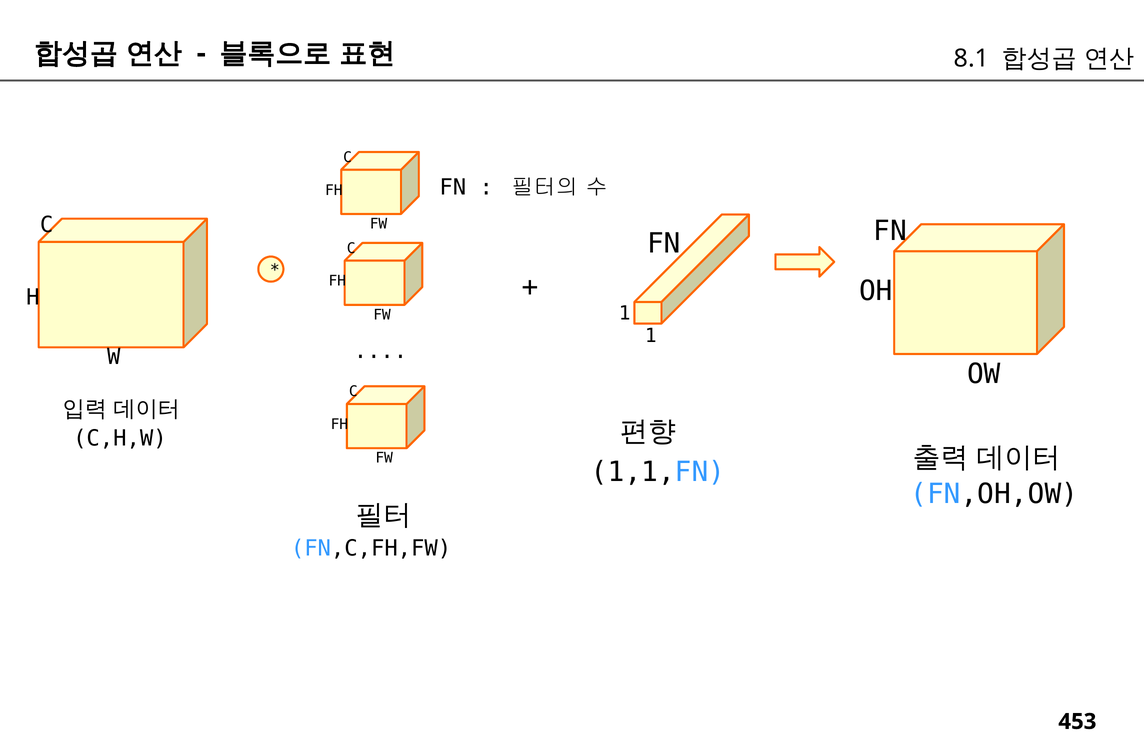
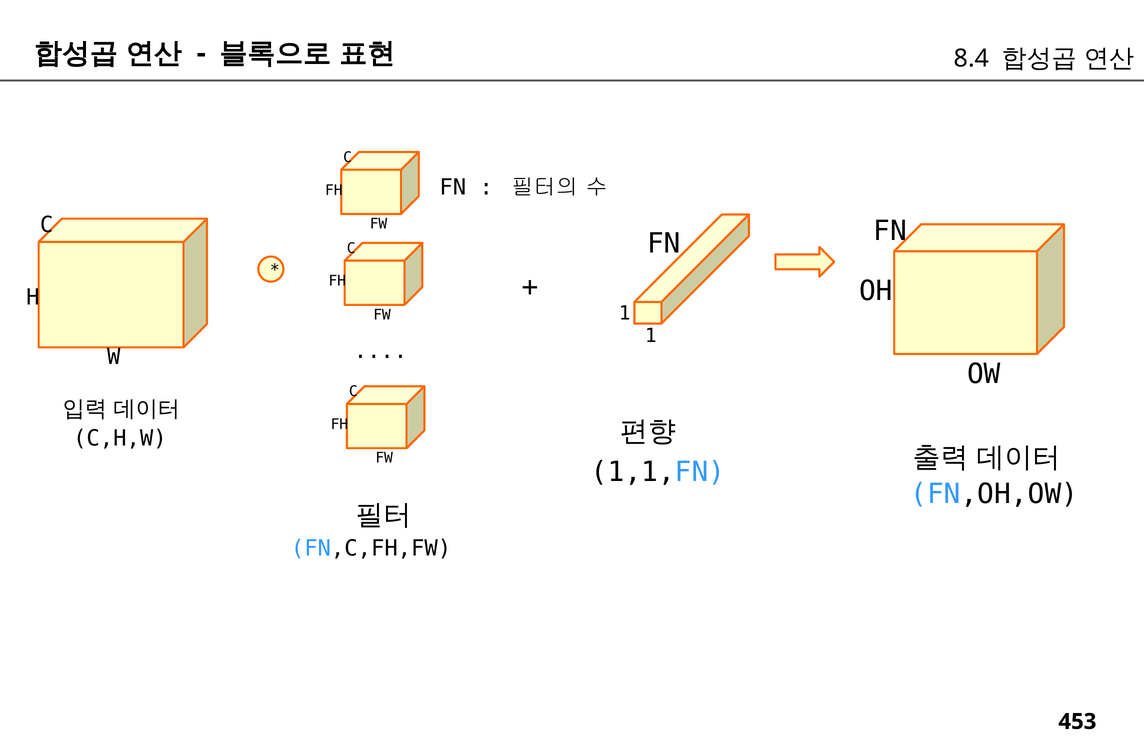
8.1: 8.1 -> 8.4 (972, 59)
